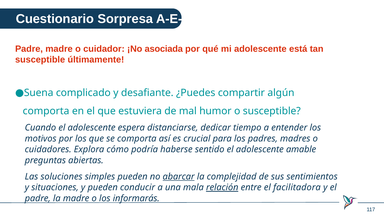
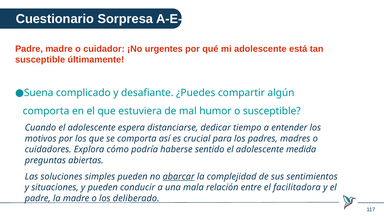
asociada: asociada -> urgentes (164, 49)
amable: amable -> medida (301, 150)
relación underline: present -> none (222, 187)
informarás: informarás -> deliberado (136, 198)
